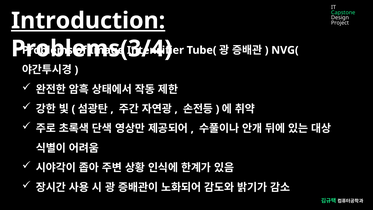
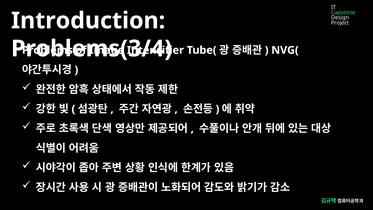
Introduction underline: present -> none (88, 21)
